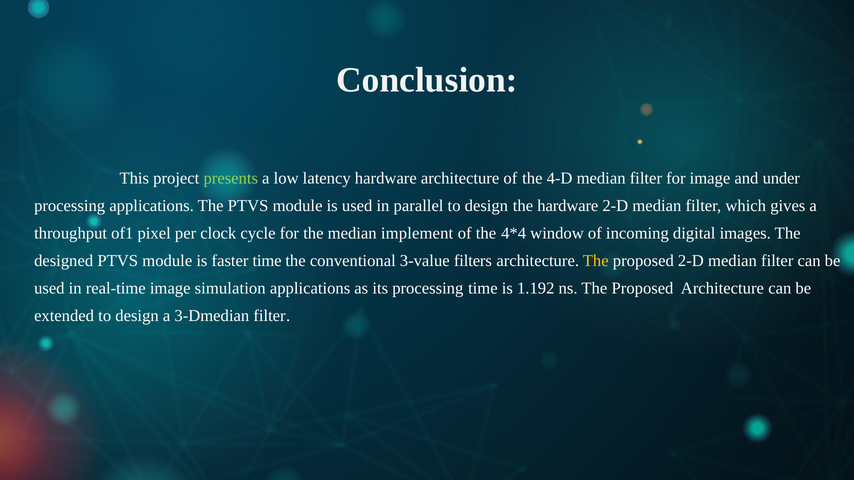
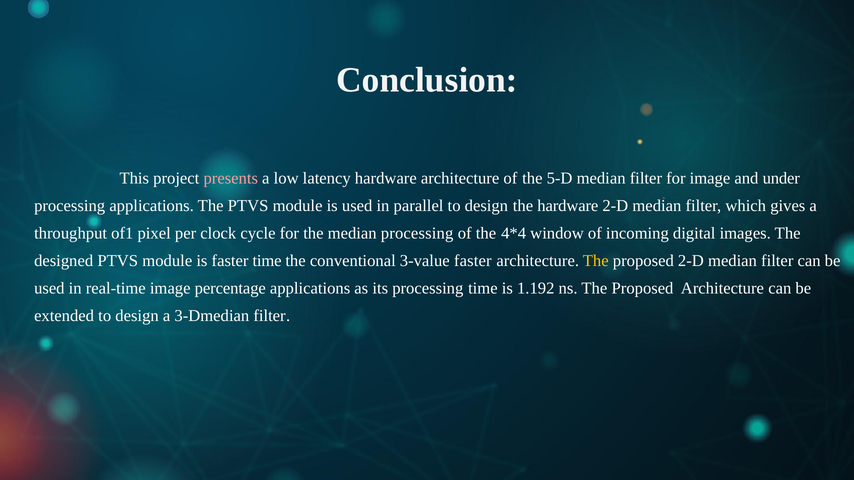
presents colour: light green -> pink (231, 178)
4-D: 4-D -> 5-D (560, 178)
median implement: implement -> processing (417, 234)
3-value filters: filters -> faster (473, 261)
simulation: simulation -> percentage (230, 289)
